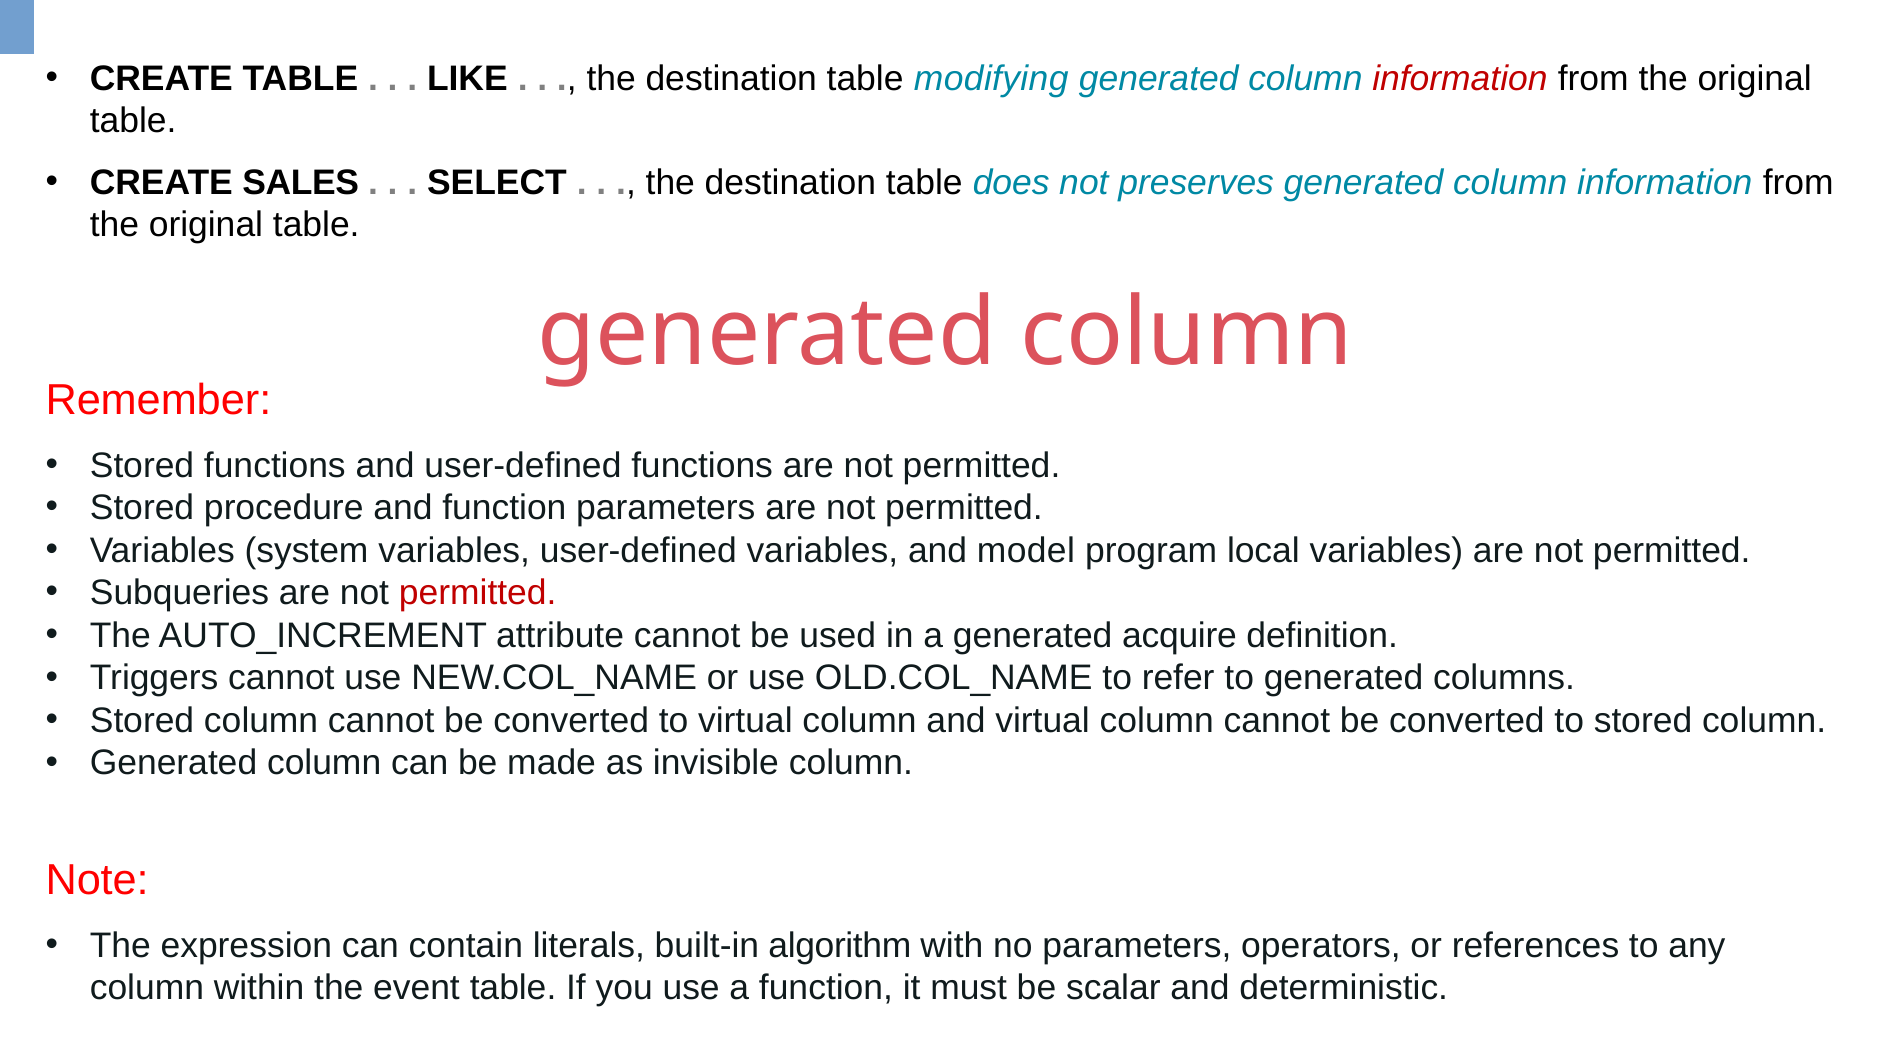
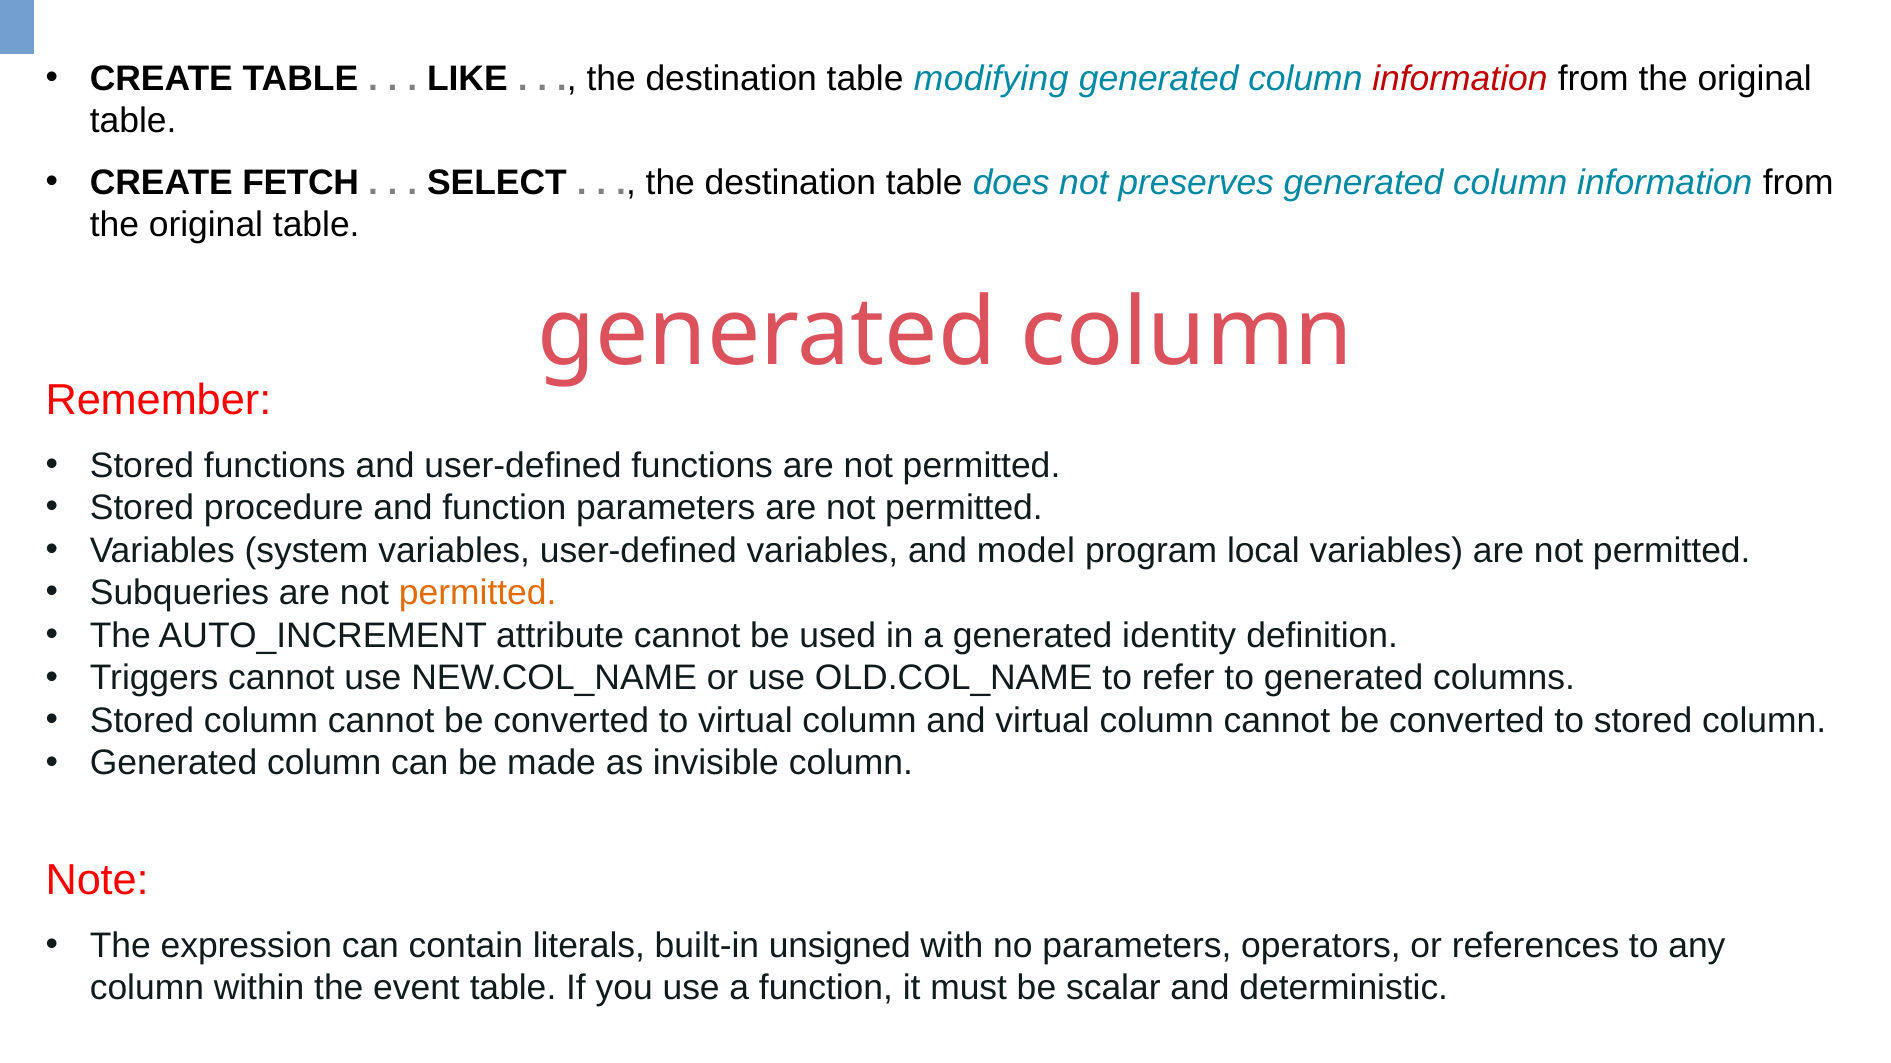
SALES: SALES -> FETCH (301, 183)
permitted colour: red -> orange (478, 594)
acquire: acquire -> identity (1179, 636)
algorithm: algorithm -> unsigned (840, 946)
